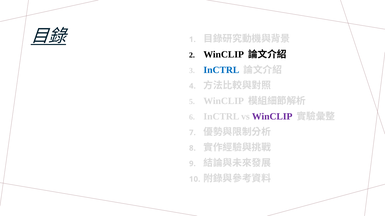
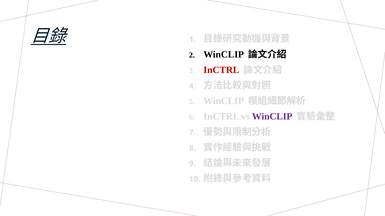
InCTRL colour: blue -> red (221, 70)
